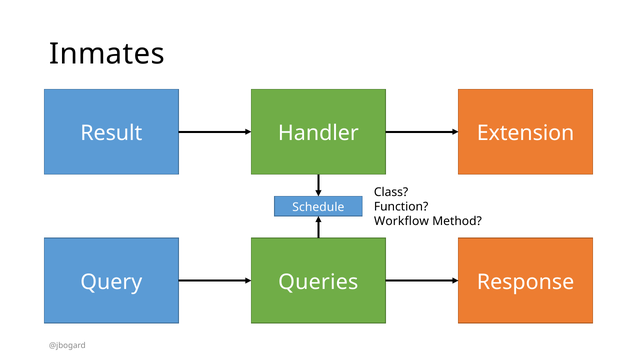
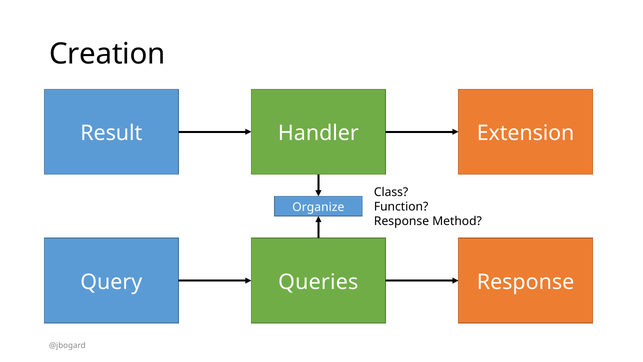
Inmates: Inmates -> Creation (107, 54)
Schedule: Schedule -> Organize (318, 207)
Workflow: Workflow -> Response (402, 221)
